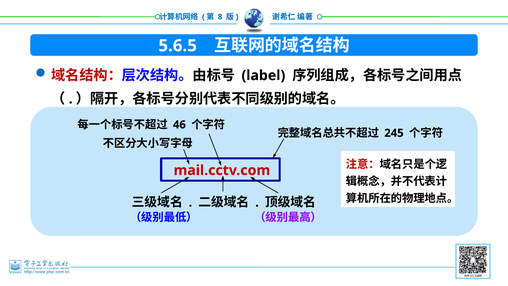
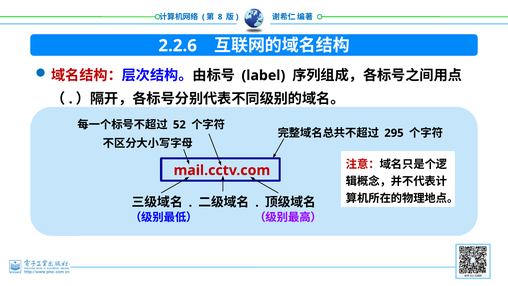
5.6.5: 5.6.5 -> 2.2.6 (178, 46)
46: 46 -> 52 (179, 125)
245: 245 -> 295 (394, 133)
